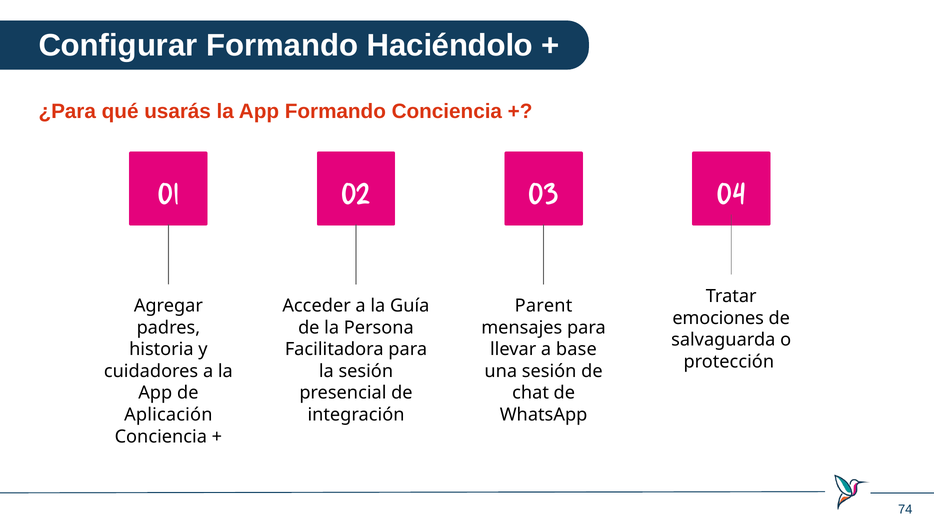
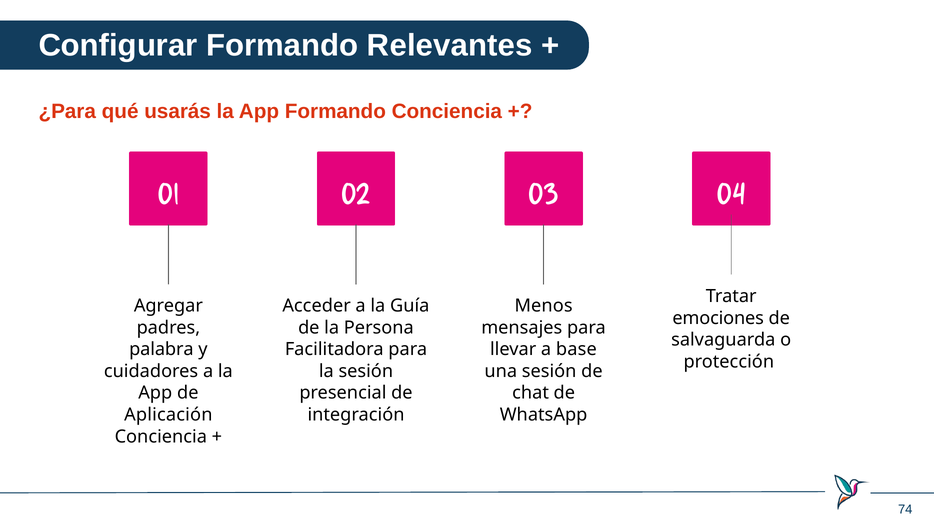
Haciéndolo: Haciéndolo -> Relevantes (450, 46)
Parent: Parent -> Menos (544, 306)
historia: historia -> palabra (161, 350)
